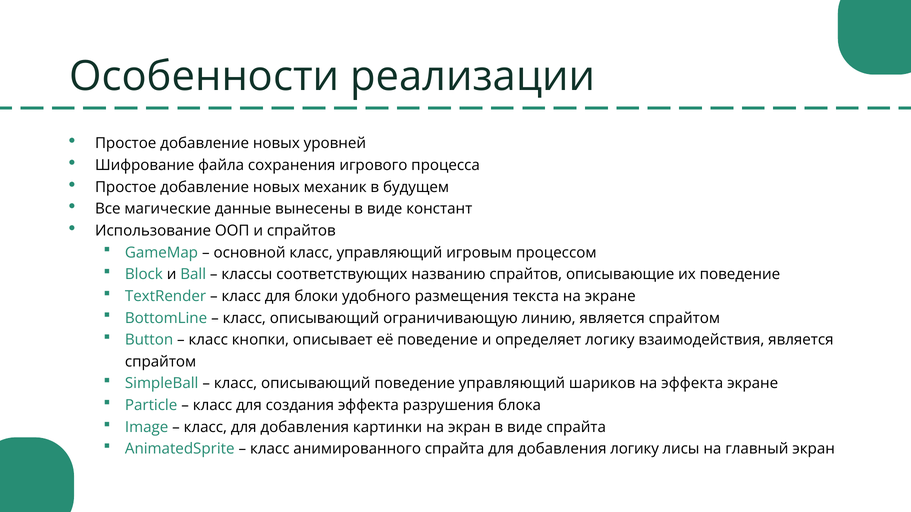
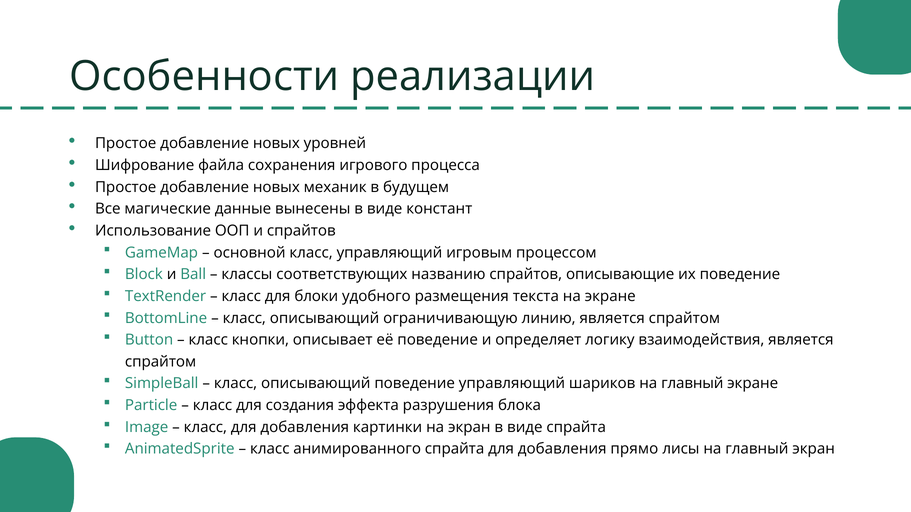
шариков на эффекта: эффекта -> главный (692, 384)
добавления логику: логику -> прямо (634, 449)
